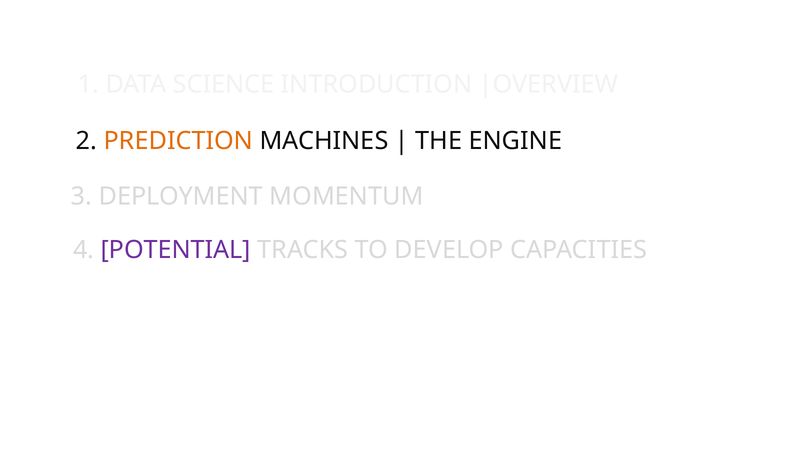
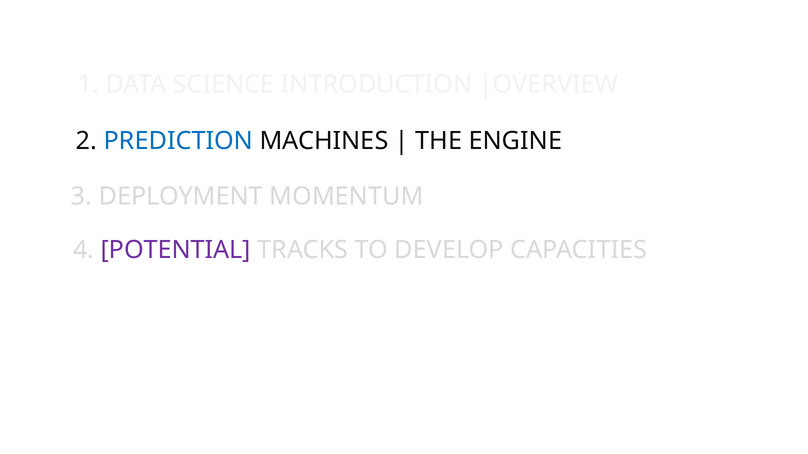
PREDICTION colour: orange -> blue (178, 141)
